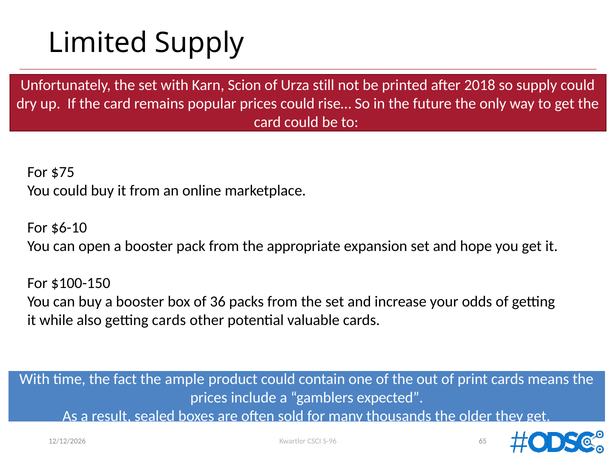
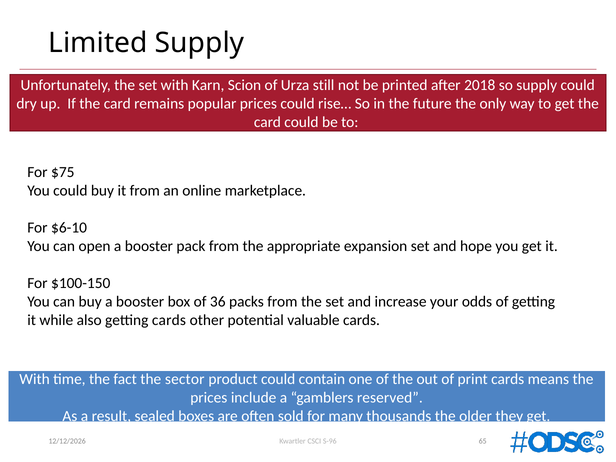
ample: ample -> sector (185, 379)
expected: expected -> reserved (390, 397)
